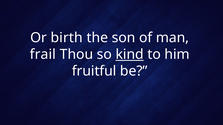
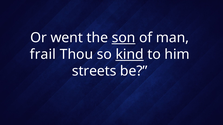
birth: birth -> went (67, 38)
son underline: none -> present (124, 38)
fruitful: fruitful -> streets (94, 71)
